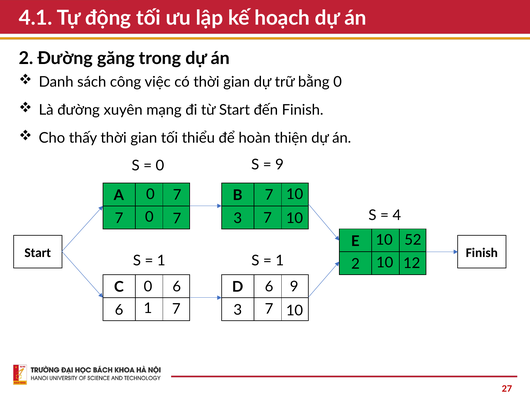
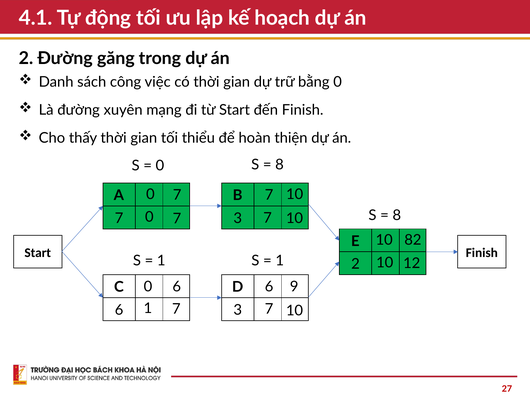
9: 9 -> 8 (280, 165)
4: 4 -> 8 (397, 216)
52: 52 -> 82 (413, 240)
